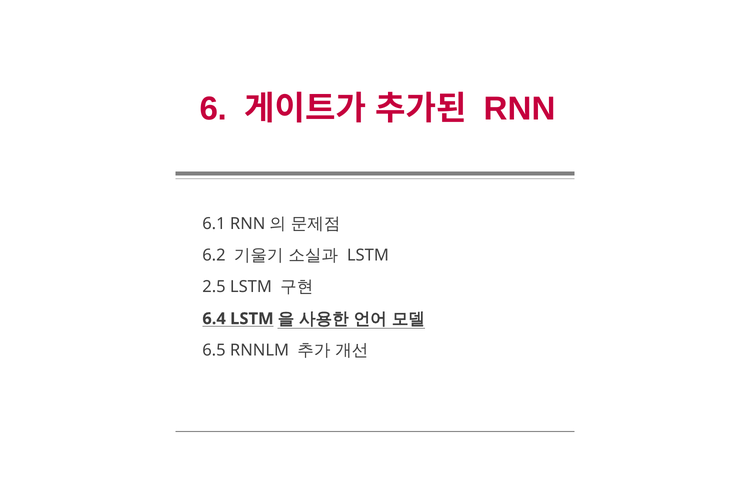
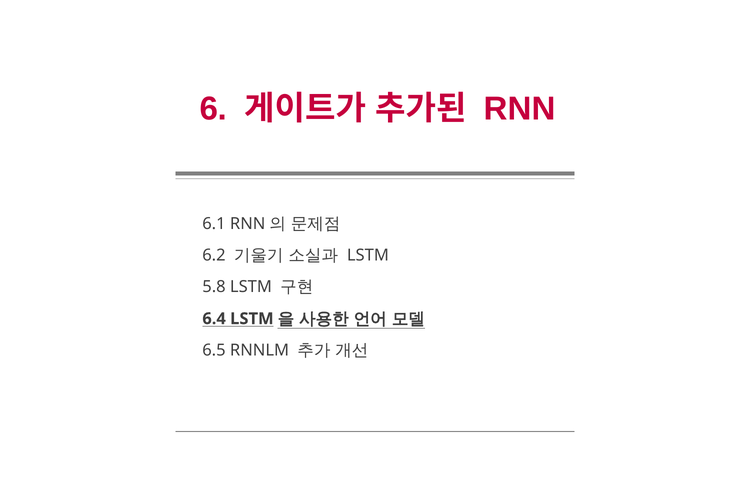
2.5: 2.5 -> 5.8 (214, 287)
